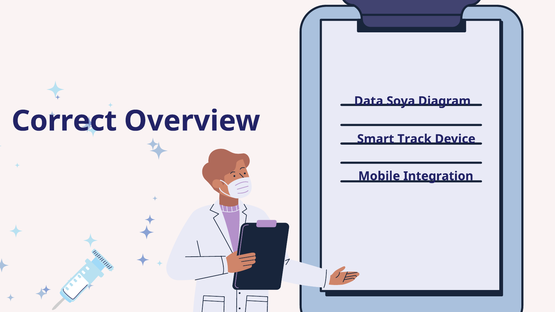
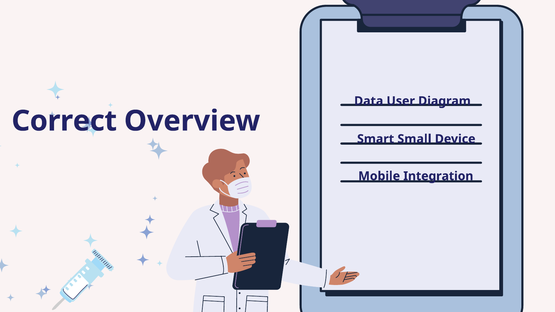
Soya: Soya -> User (401, 101)
Track: Track -> Small (414, 139)
